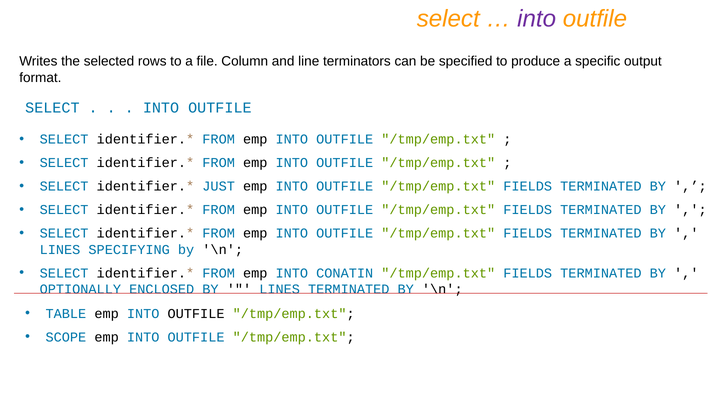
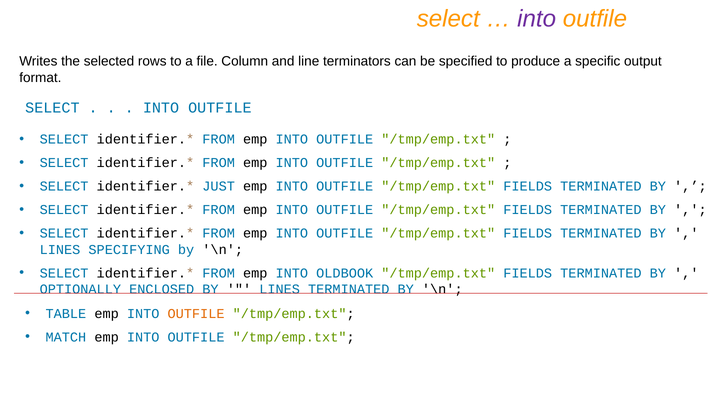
CONATIN: CONATIN -> OLDBOOK (345, 273)
OUTFILE colour: black -> orange (196, 313)
SCOPE: SCOPE -> MATCH (66, 337)
